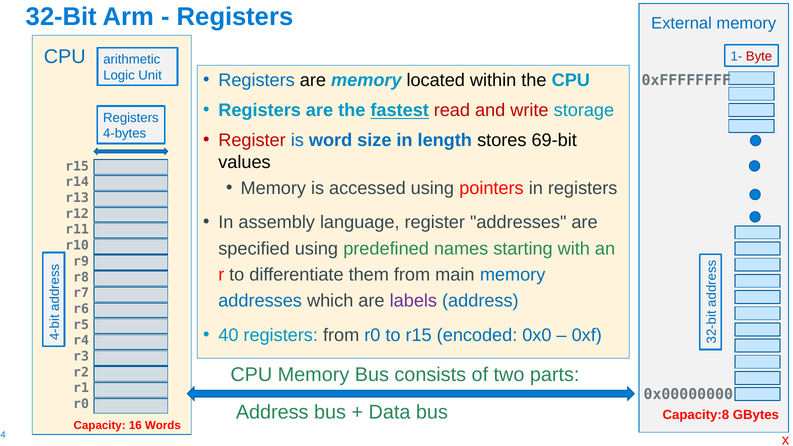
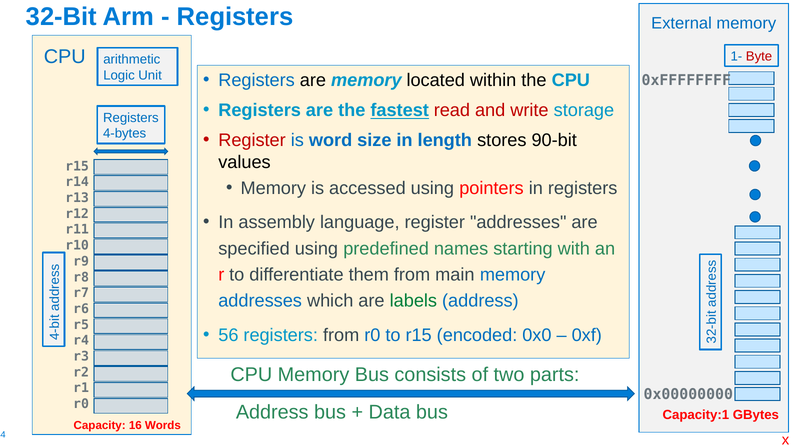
69-bit: 69-bit -> 90-bit (554, 140)
labels colour: purple -> green (413, 301)
40: 40 -> 56 (228, 335)
Capacity:8: Capacity:8 -> Capacity:1 (696, 415)
